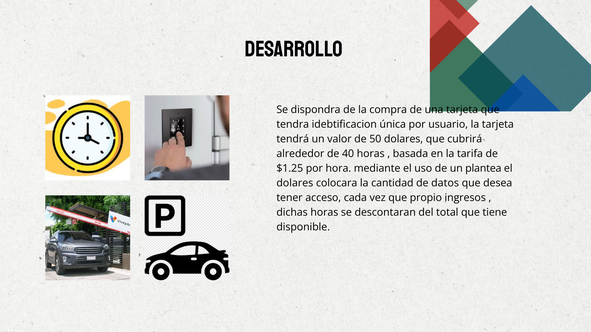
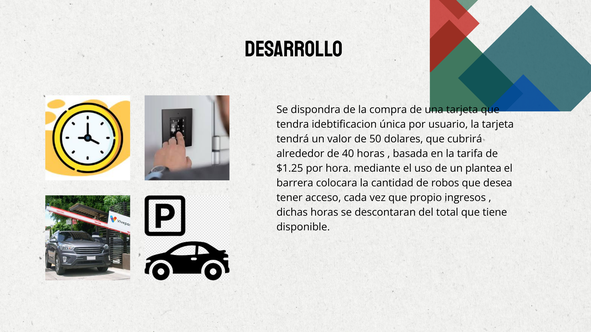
dolares: dolares -> barrera (295, 183)
datos: datos -> robos (445, 183)
